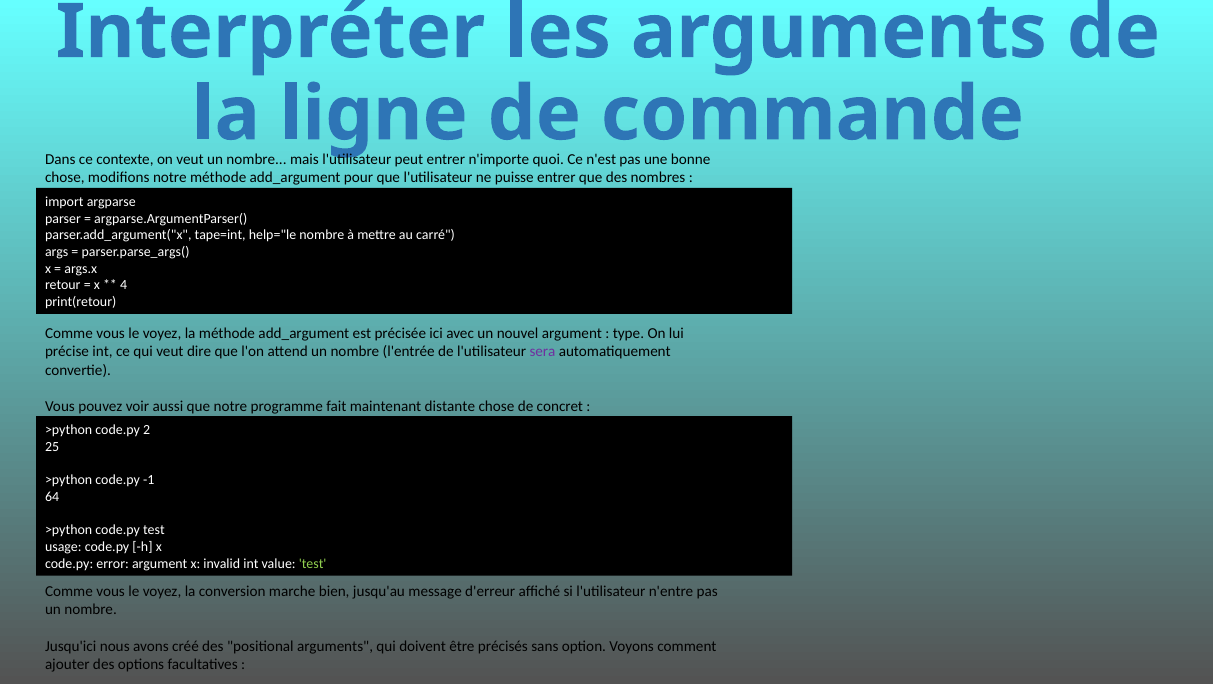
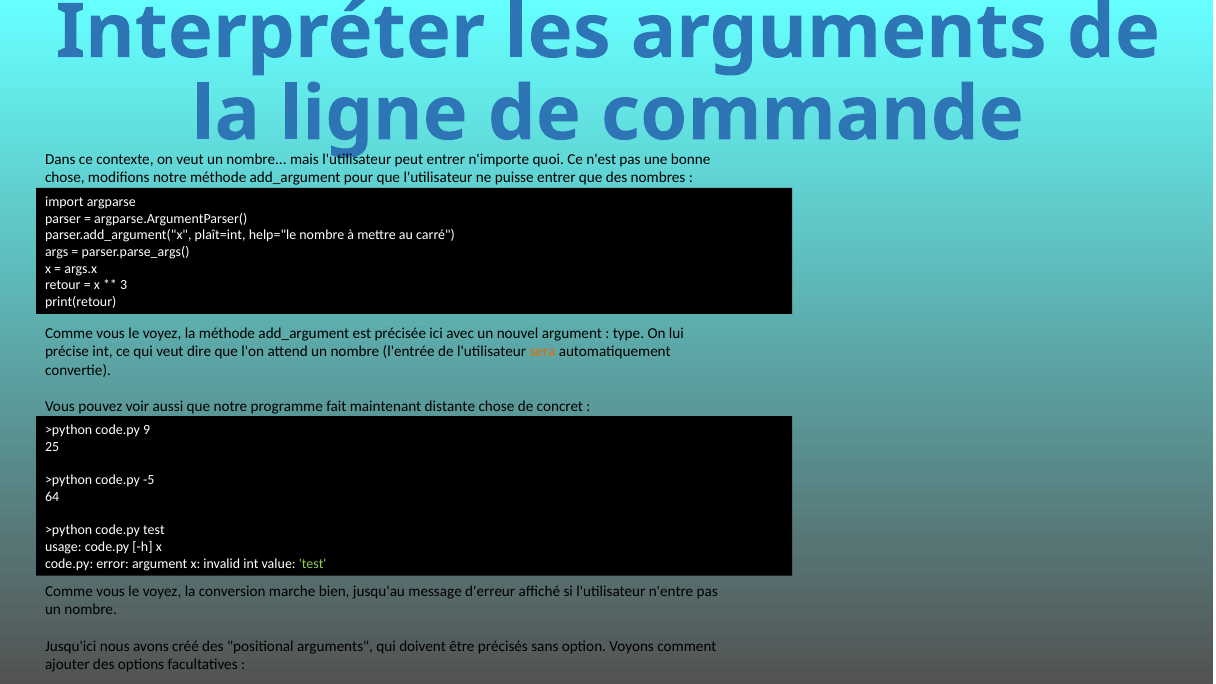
tape=int: tape=int -> plaît=int (220, 235)
4: 4 -> 3 (124, 285)
sera colour: purple -> orange (543, 352)
2: 2 -> 9 (147, 430)
-1: -1 -> -5 (149, 480)
